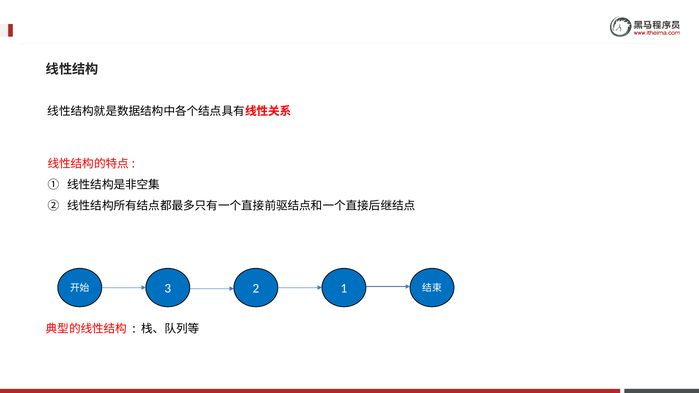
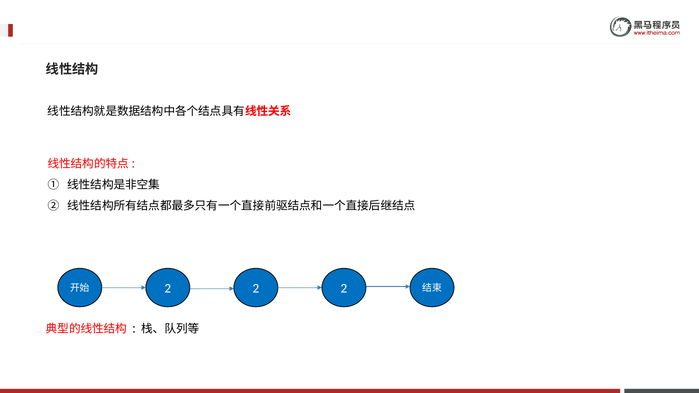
3: 3 -> 2 (168, 289)
1: 1 -> 2 (344, 289)
